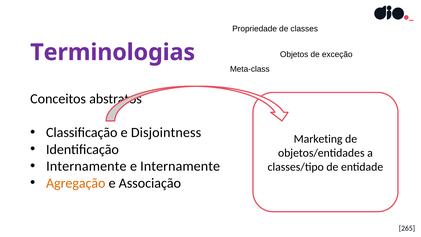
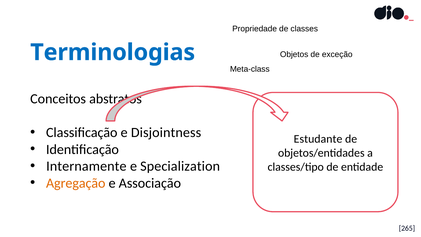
Terminologias colour: purple -> blue (113, 52)
Marketing: Marketing -> Estudante (318, 139)
e Internamente: Internamente -> Specialization (180, 166)
